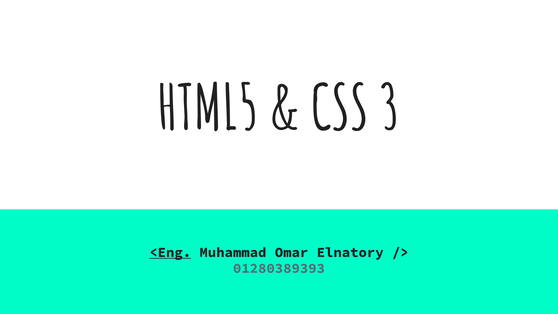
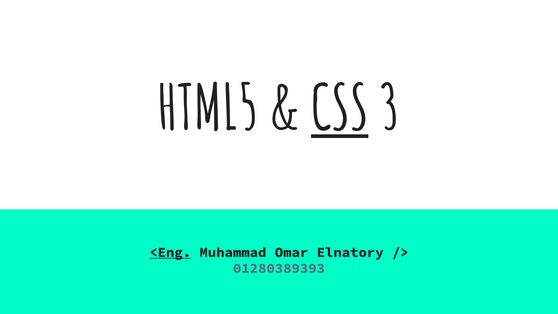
CSS underline: none -> present (340, 109)
